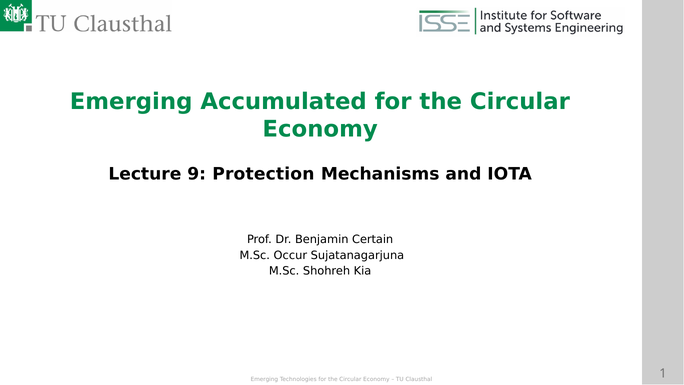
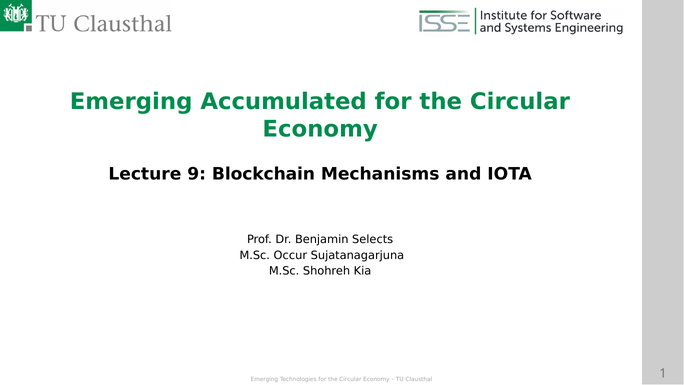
Protection: Protection -> Blockchain (264, 174)
Certain: Certain -> Selects (373, 239)
